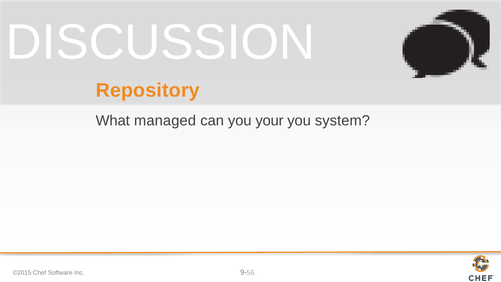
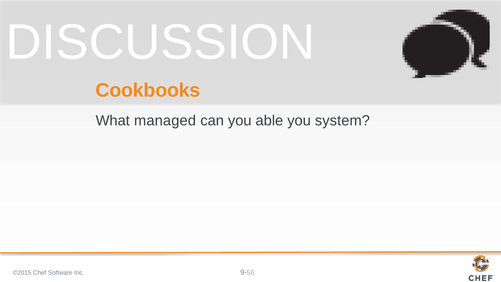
Repository: Repository -> Cookbooks (148, 90)
your: your -> able (269, 121)
